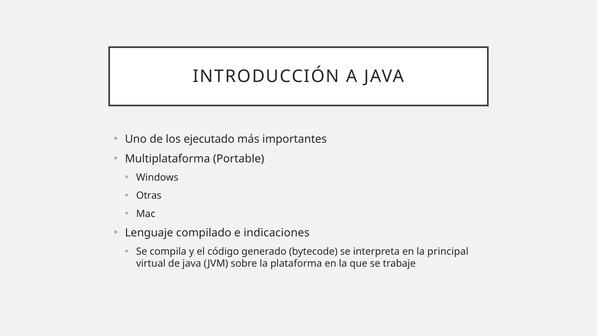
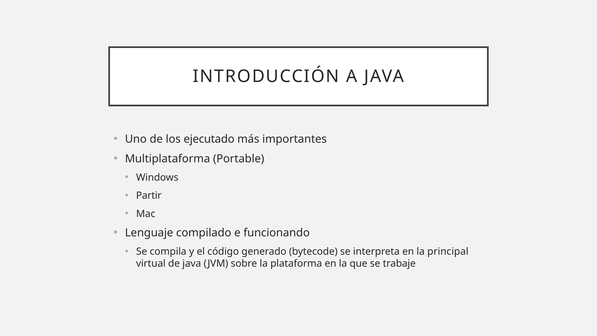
Otras: Otras -> Partir (149, 196)
indicaciones: indicaciones -> funcionando (277, 233)
